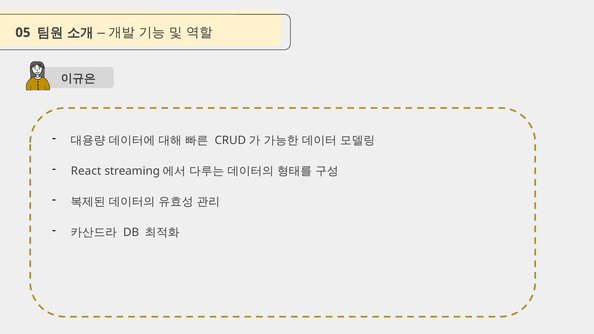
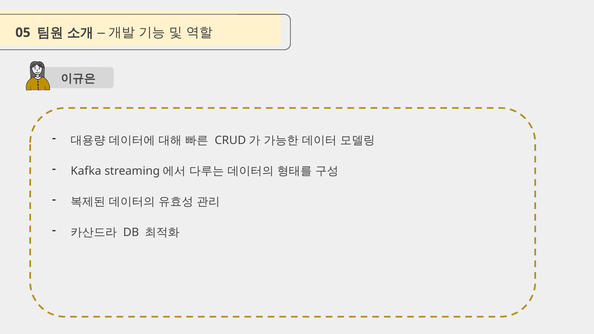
React: React -> Kafka (86, 171)
